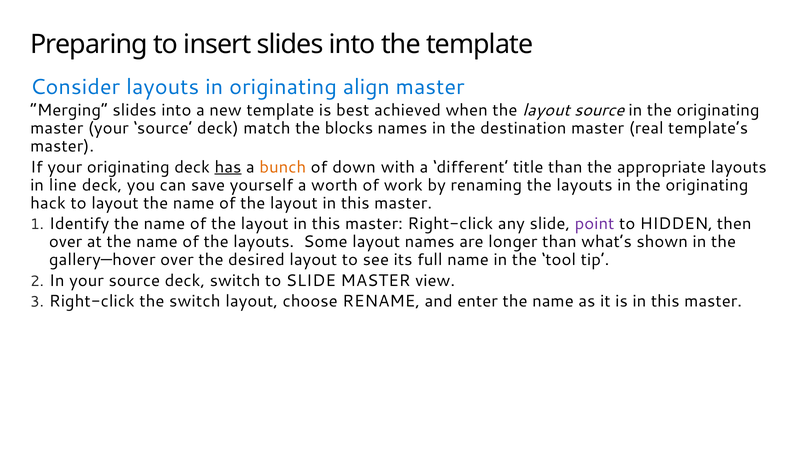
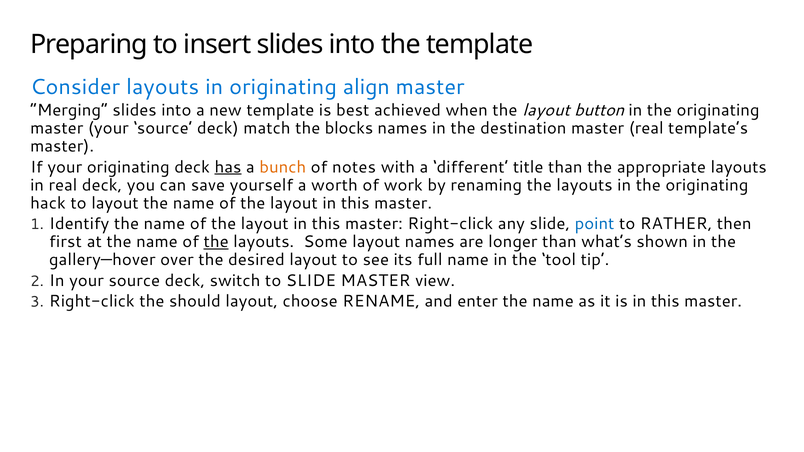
layout source: source -> button (599, 110)
down: down -> notes (354, 167)
in line: line -> real (63, 185)
point colour: purple -> blue (595, 224)
HIDDEN: HIDDEN -> RATHER (676, 224)
over: over -> first (66, 242)
the underline: none -> present (216, 242)
the switch: switch -> should (195, 301)
